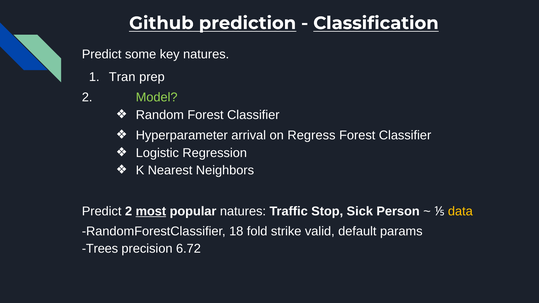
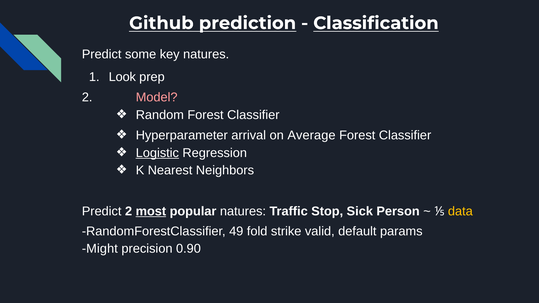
Tran: Tran -> Look (122, 77)
Model colour: light green -> pink (157, 97)
Regress: Regress -> Average (312, 135)
Logistic underline: none -> present (157, 153)
18: 18 -> 49 (236, 232)
Trees: Trees -> Might (100, 249)
6.72: 6.72 -> 0.90 (188, 249)
